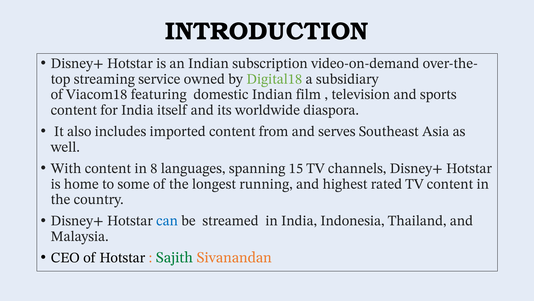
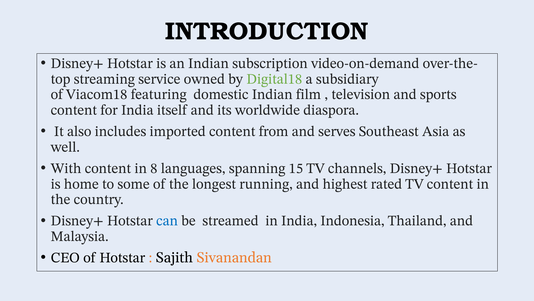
Sajith colour: green -> black (174, 257)
